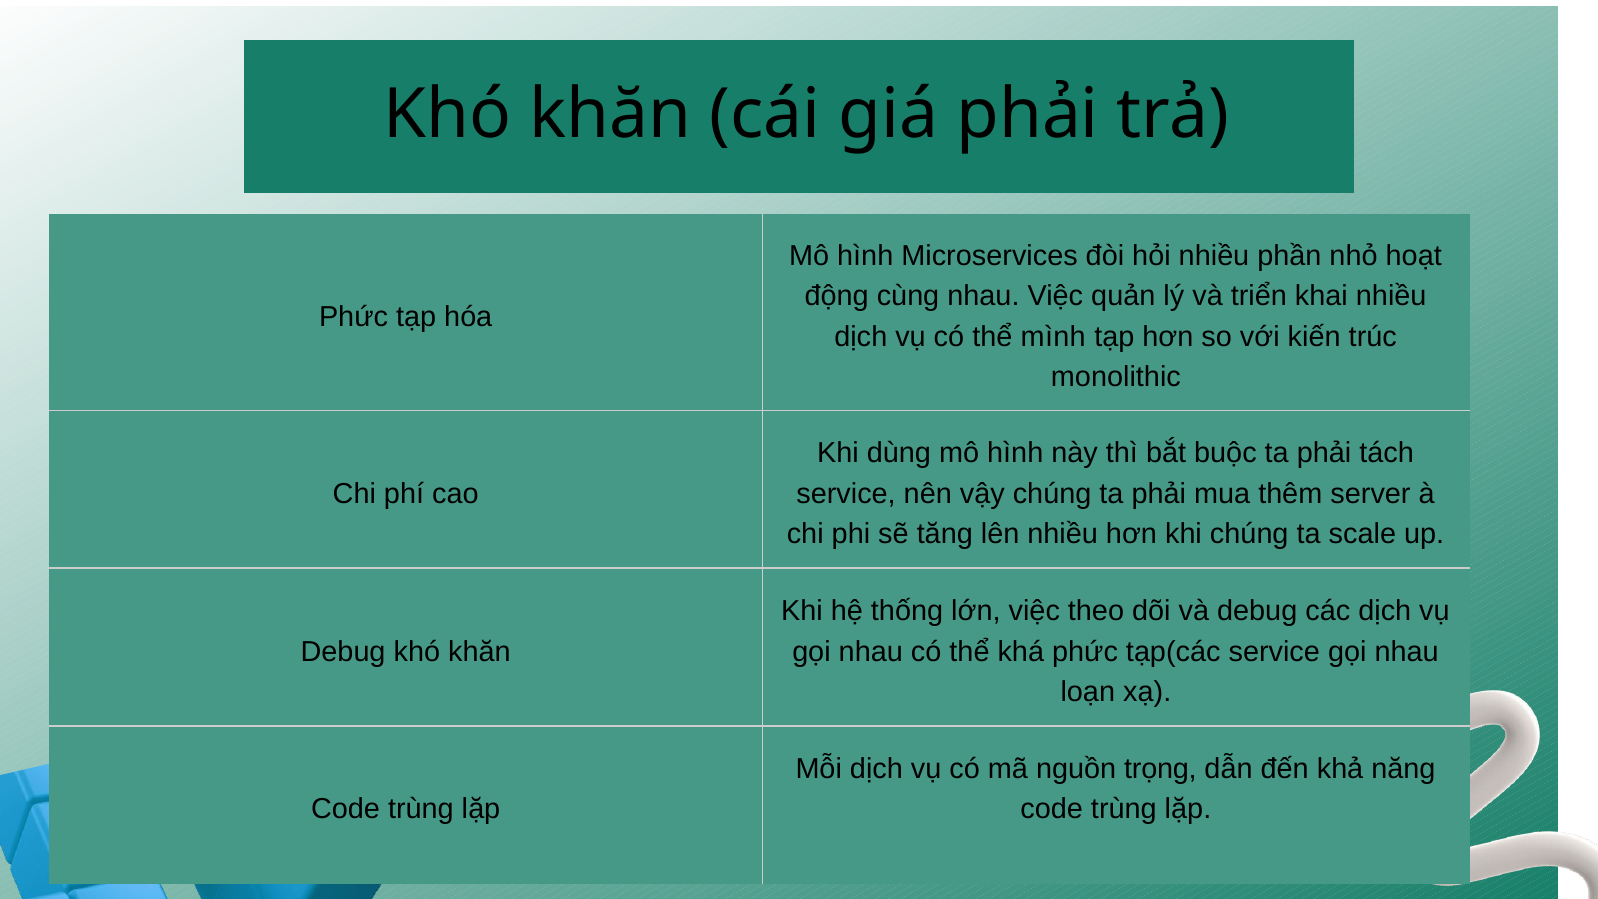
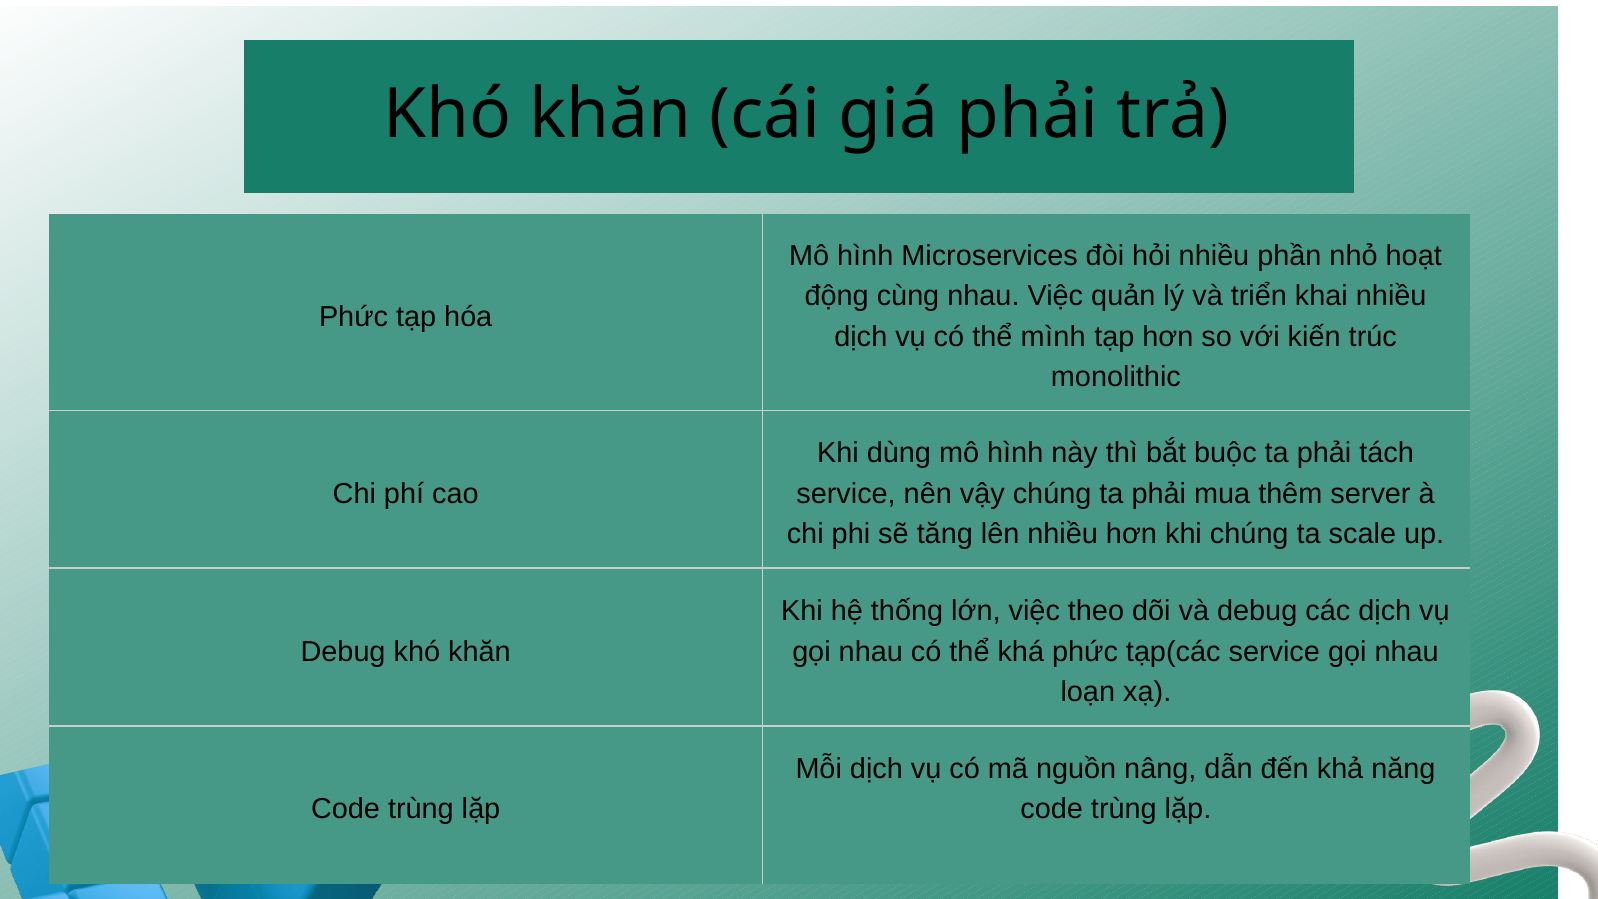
trọng: trọng -> nâng (1160, 769)
